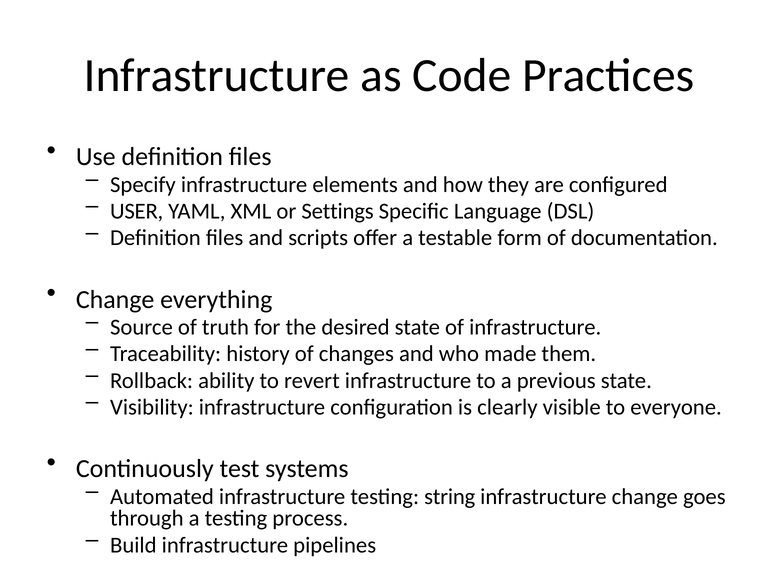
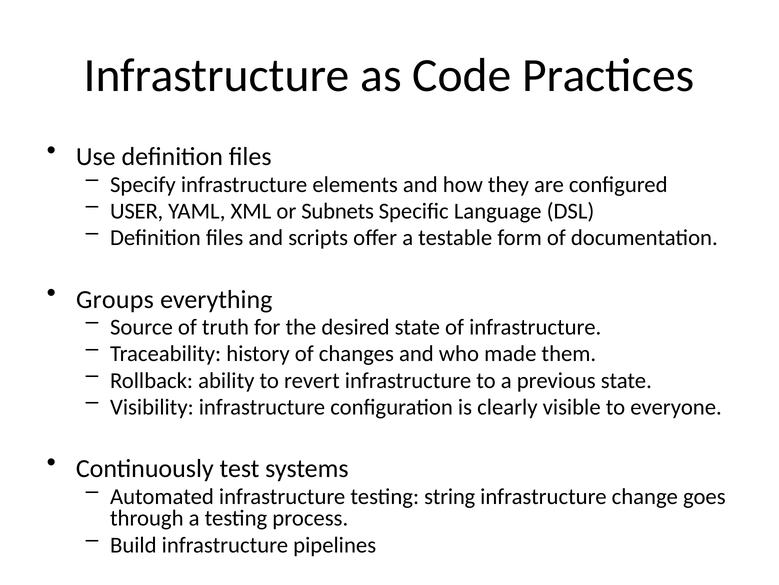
Settings: Settings -> Subnets (338, 211)
Change: Change -> Groups (115, 299)
